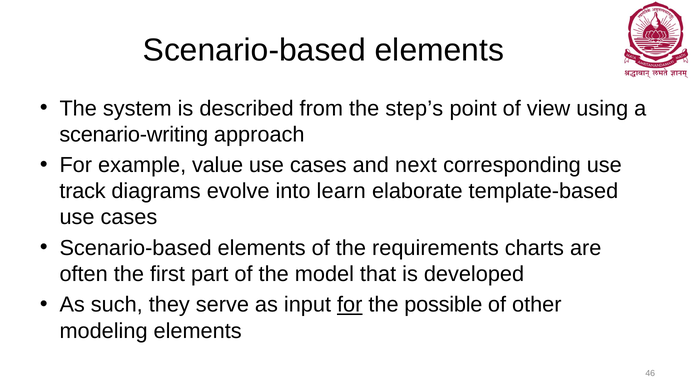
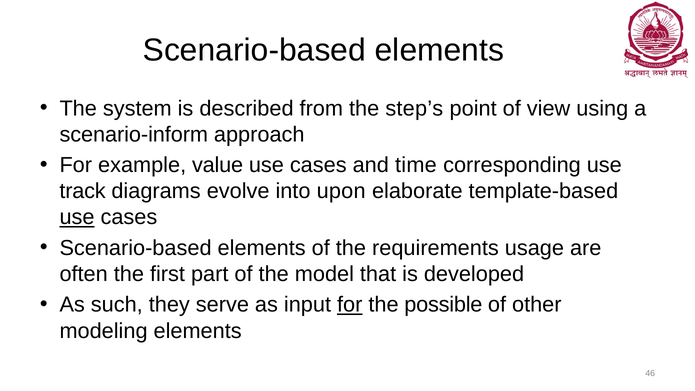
scenario-writing: scenario-writing -> scenario-inform (134, 134)
next: next -> time (416, 165)
learn: learn -> upon (341, 191)
use underline: none -> present (77, 217)
charts: charts -> usage (534, 248)
